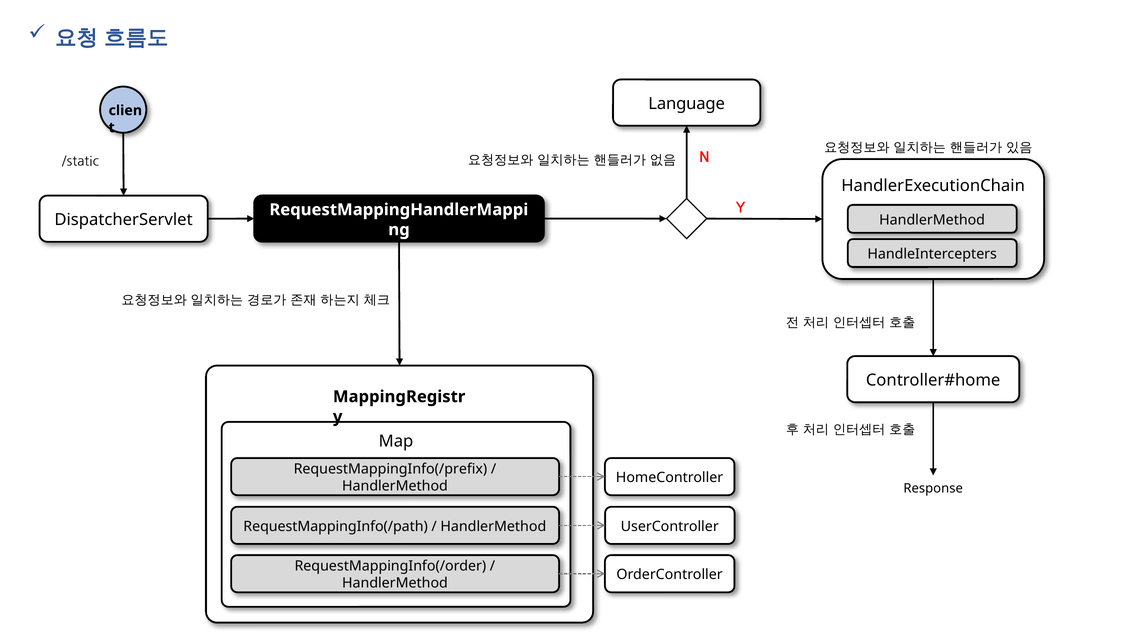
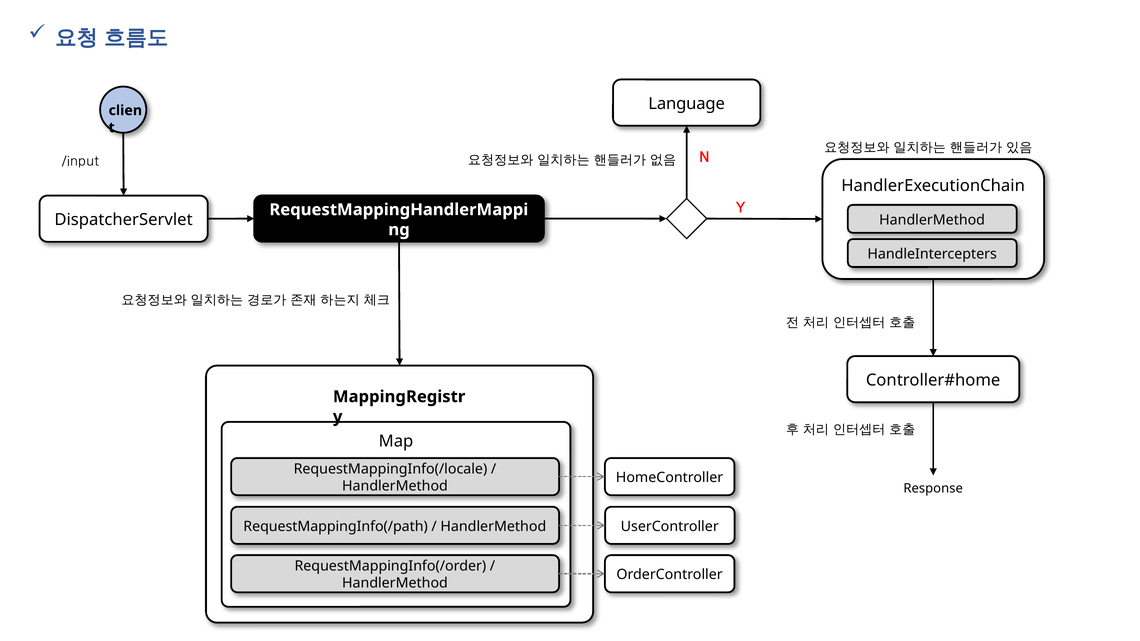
/static: /static -> /input (80, 162)
RequestMappingInfo(/prefix: RequestMappingInfo(/prefix -> RequestMappingInfo(/locale (390, 469)
